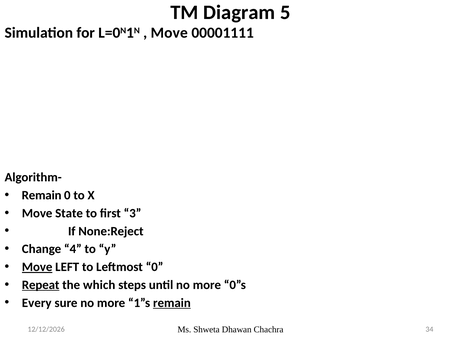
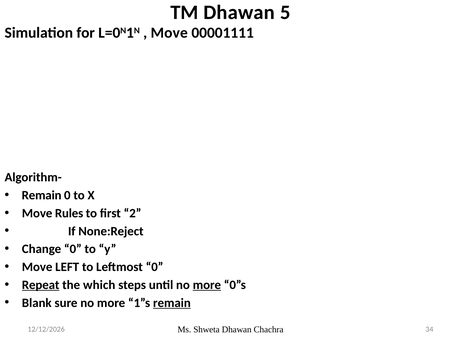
TM Diagram: Diagram -> Dhawan (239, 12)
State: State -> Rules (69, 214)
3: 3 -> 2 (133, 214)
Change 4: 4 -> 0 (73, 250)
Move underline: present -> none (37, 268)
more underline: none -> present (207, 285)
Every: Every -> Blank (37, 303)
